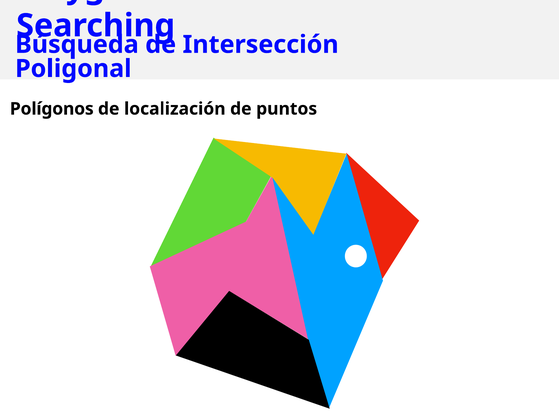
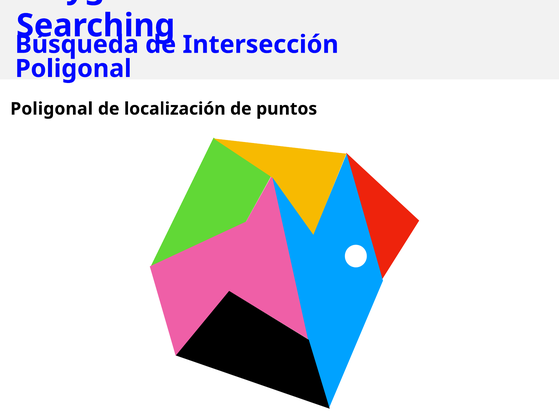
Polígonos: Polígonos -> Poligonal (52, 109)
